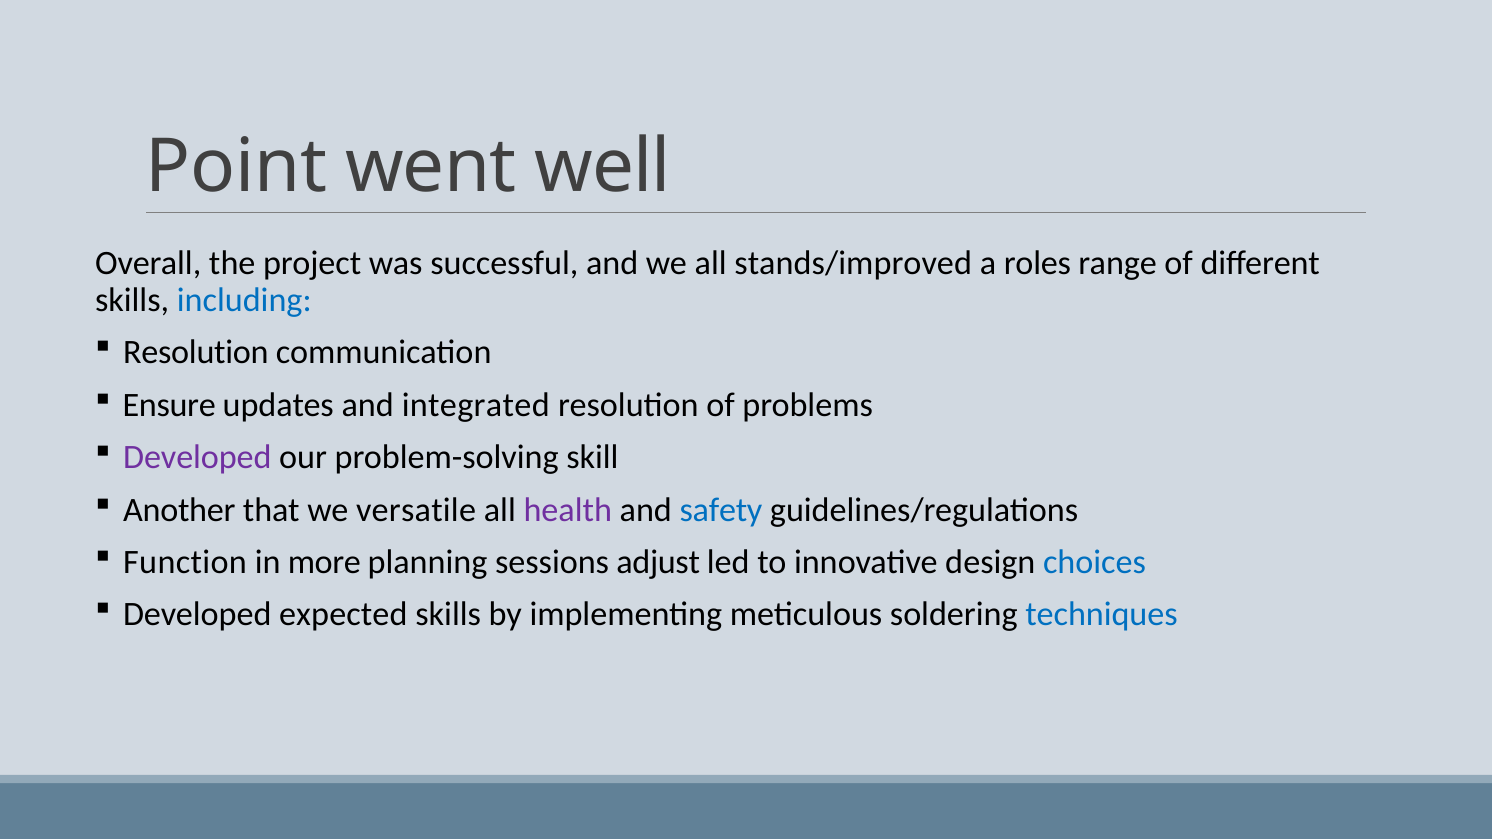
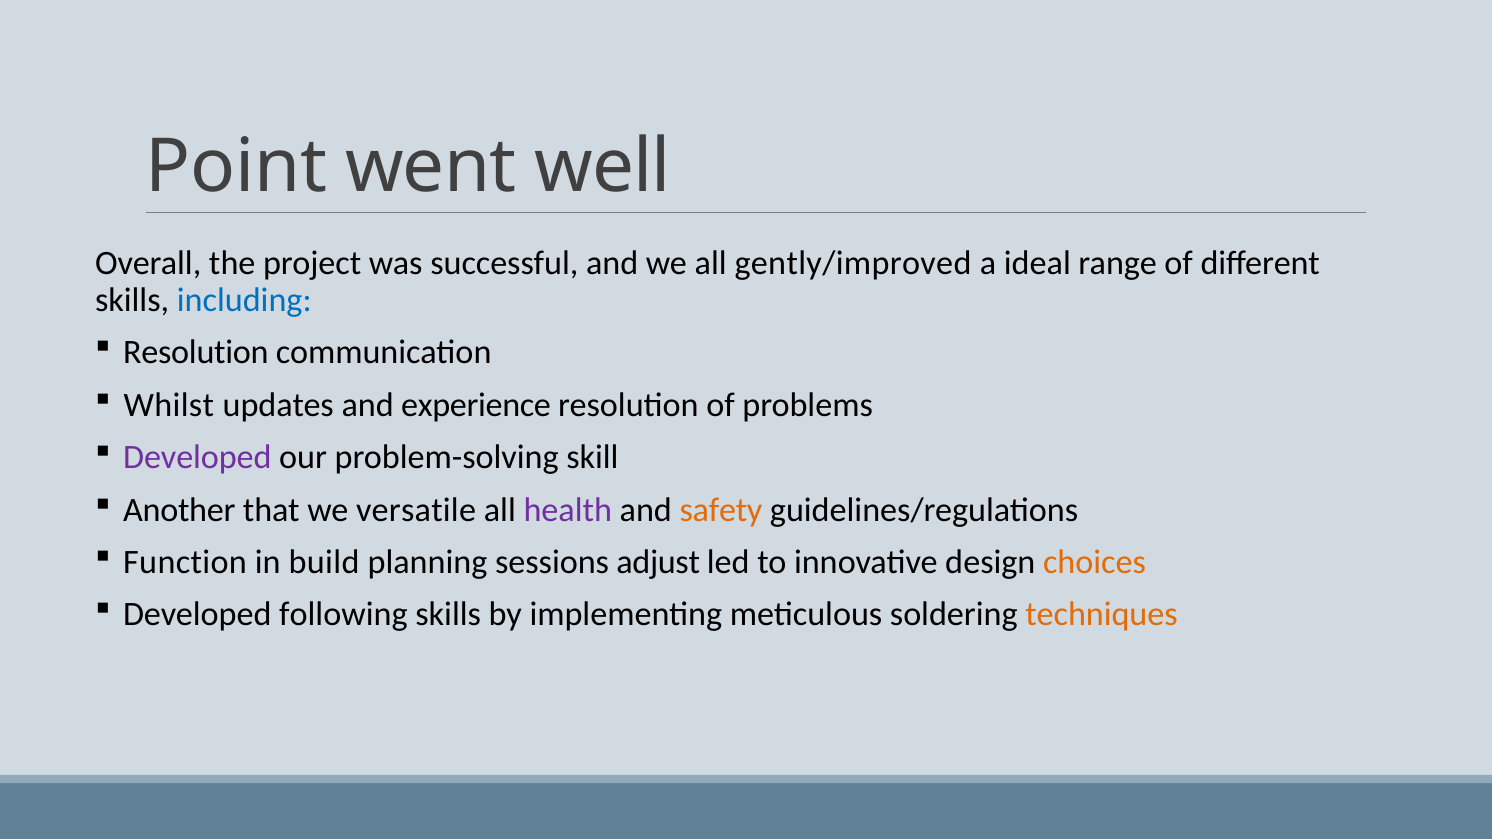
stands/improved: stands/improved -> gently/improved (853, 263)
roles: roles -> ideal (1037, 263)
Ensure: Ensure -> Whilst (169, 405)
integrated: integrated -> experience (476, 405)
safety colour: blue -> orange (721, 510)
more: more -> build (324, 562)
choices colour: blue -> orange (1095, 562)
expected: expected -> following (343, 615)
techniques colour: blue -> orange (1102, 615)
